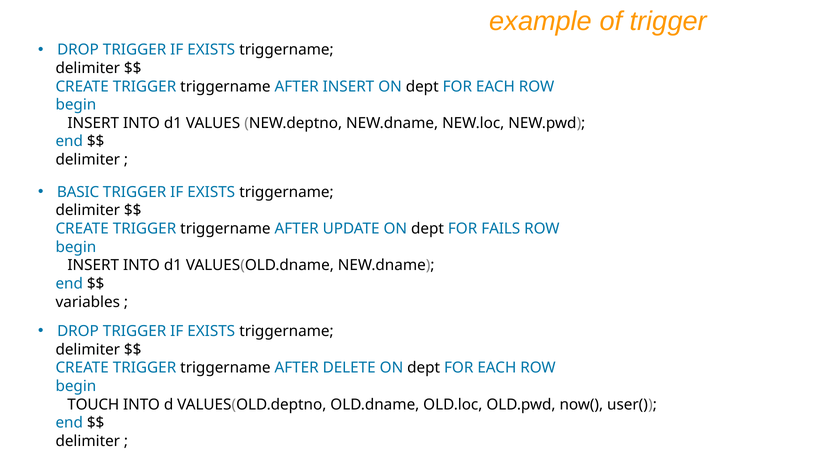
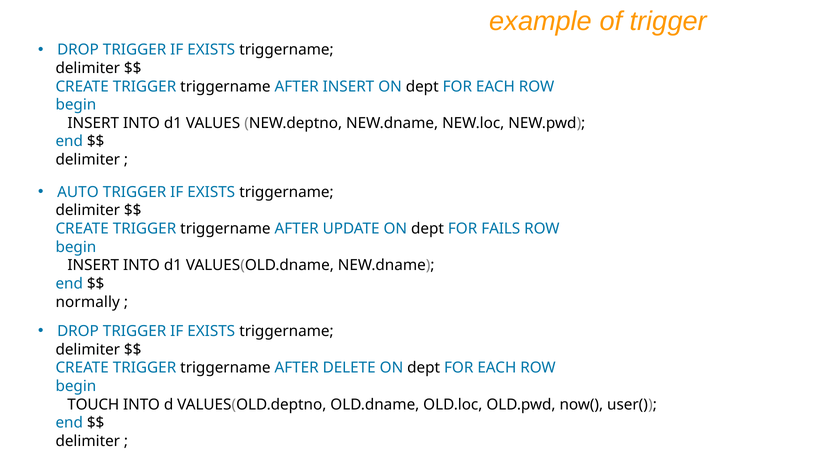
BASIC: BASIC -> AUTO (78, 192)
variables: variables -> normally (88, 302)
